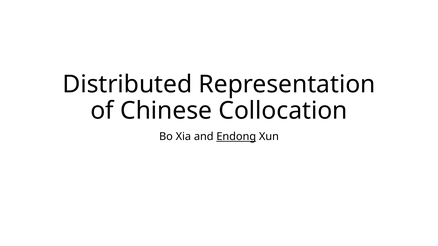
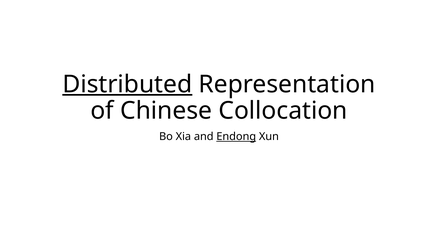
Distributed underline: none -> present (127, 84)
